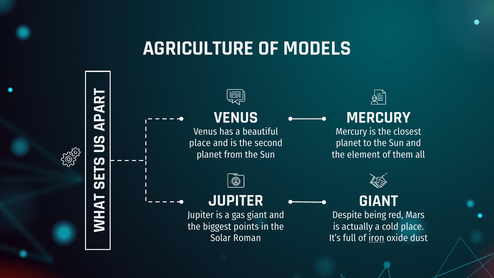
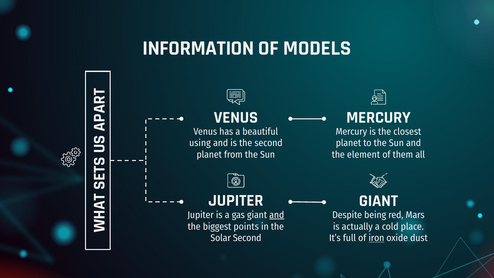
AGRICULTURE: AGRICULTURE -> INFORMATION (198, 48)
place: place -> using (200, 143)
and underline: none -> present (277, 215)
Solar Roman: Roman -> Second (247, 238)
